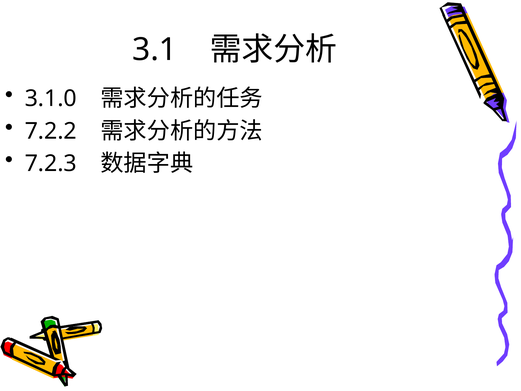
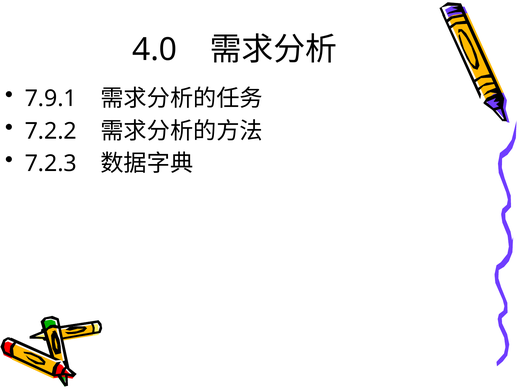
3.1: 3.1 -> 4.0 (155, 50)
3.1.0: 3.1.0 -> 7.9.1 (51, 99)
